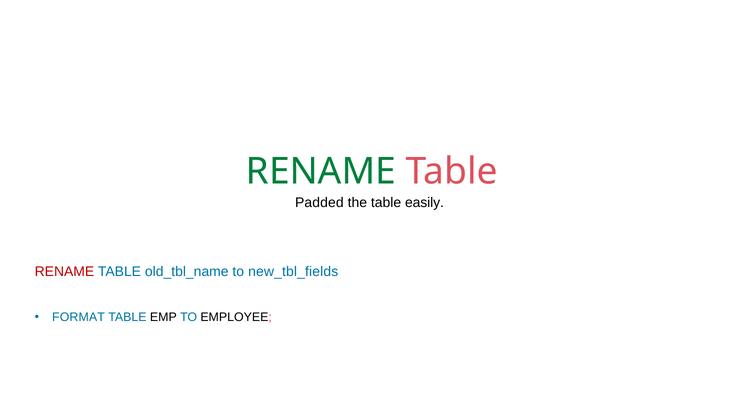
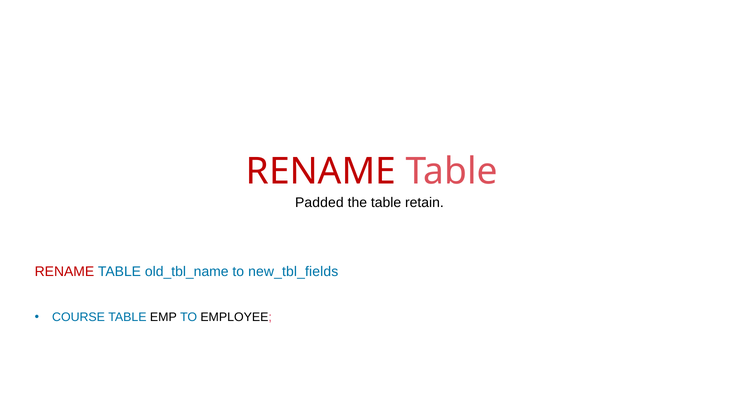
RENAME colour: green -> red (321, 172)
easily: easily -> retain (424, 203)
FORMAT: FORMAT -> COURSE (79, 318)
